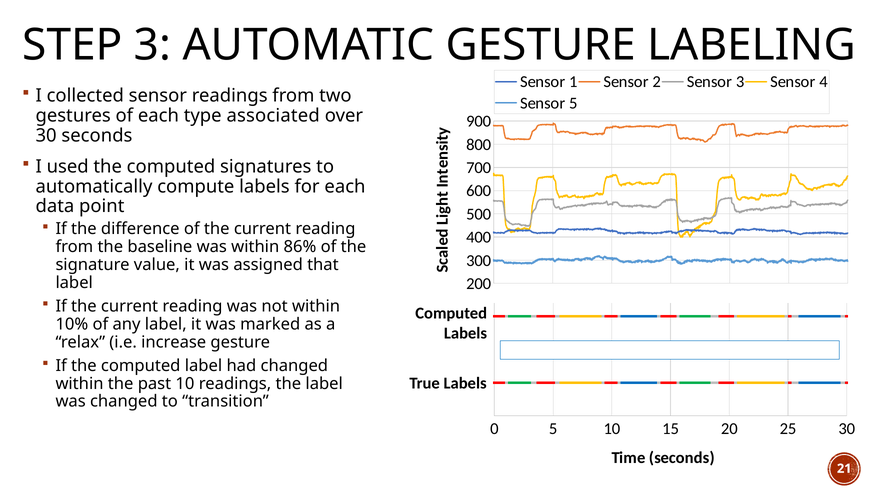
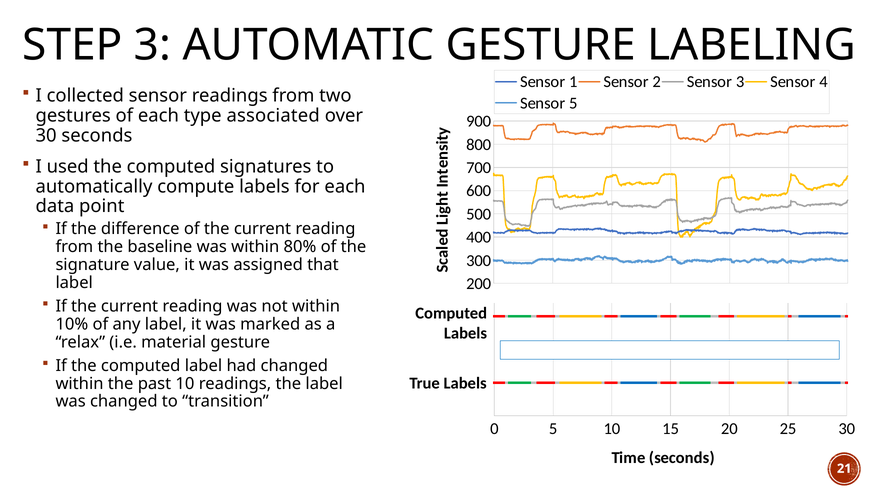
86%: 86% -> 80% (300, 247)
increase: increase -> material (174, 342)
